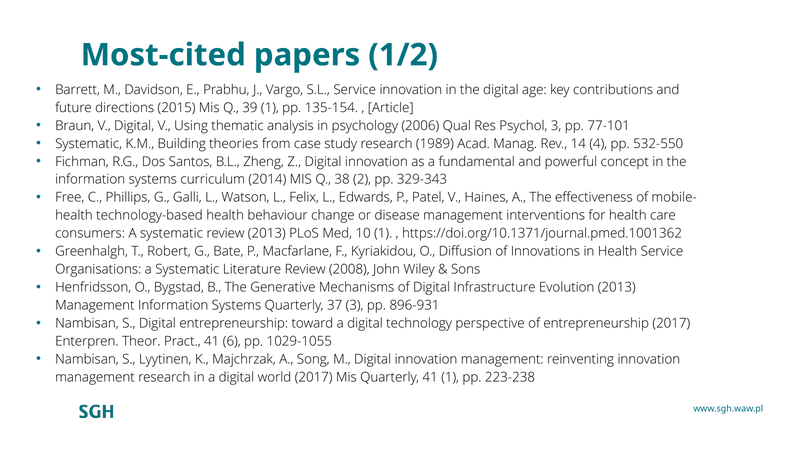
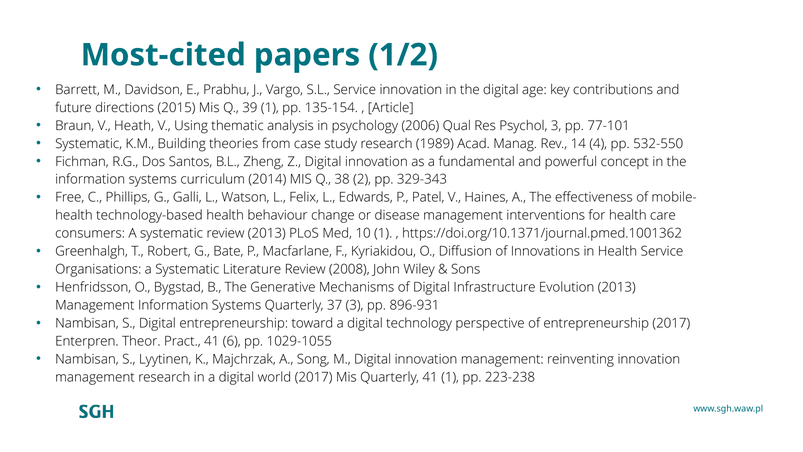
V Digital: Digital -> Heath (134, 126)
